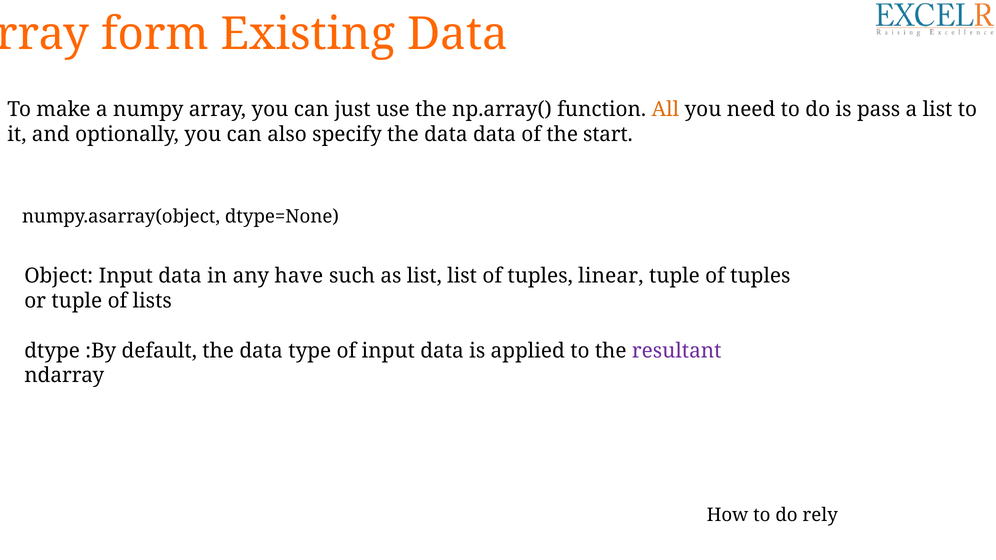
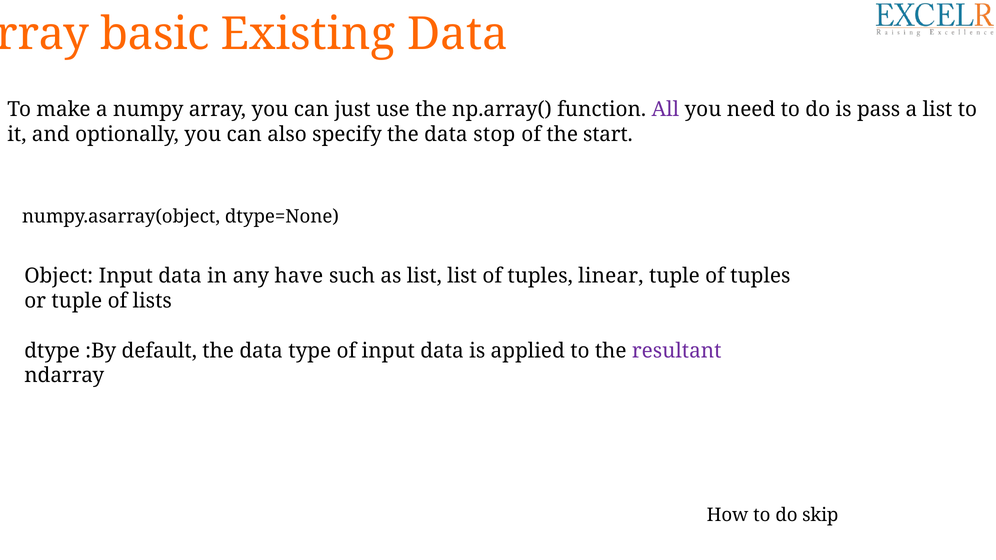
form: form -> basic (155, 34)
All colour: orange -> purple (665, 110)
data data: data -> stop (494, 135)
rely: rely -> skip (820, 515)
